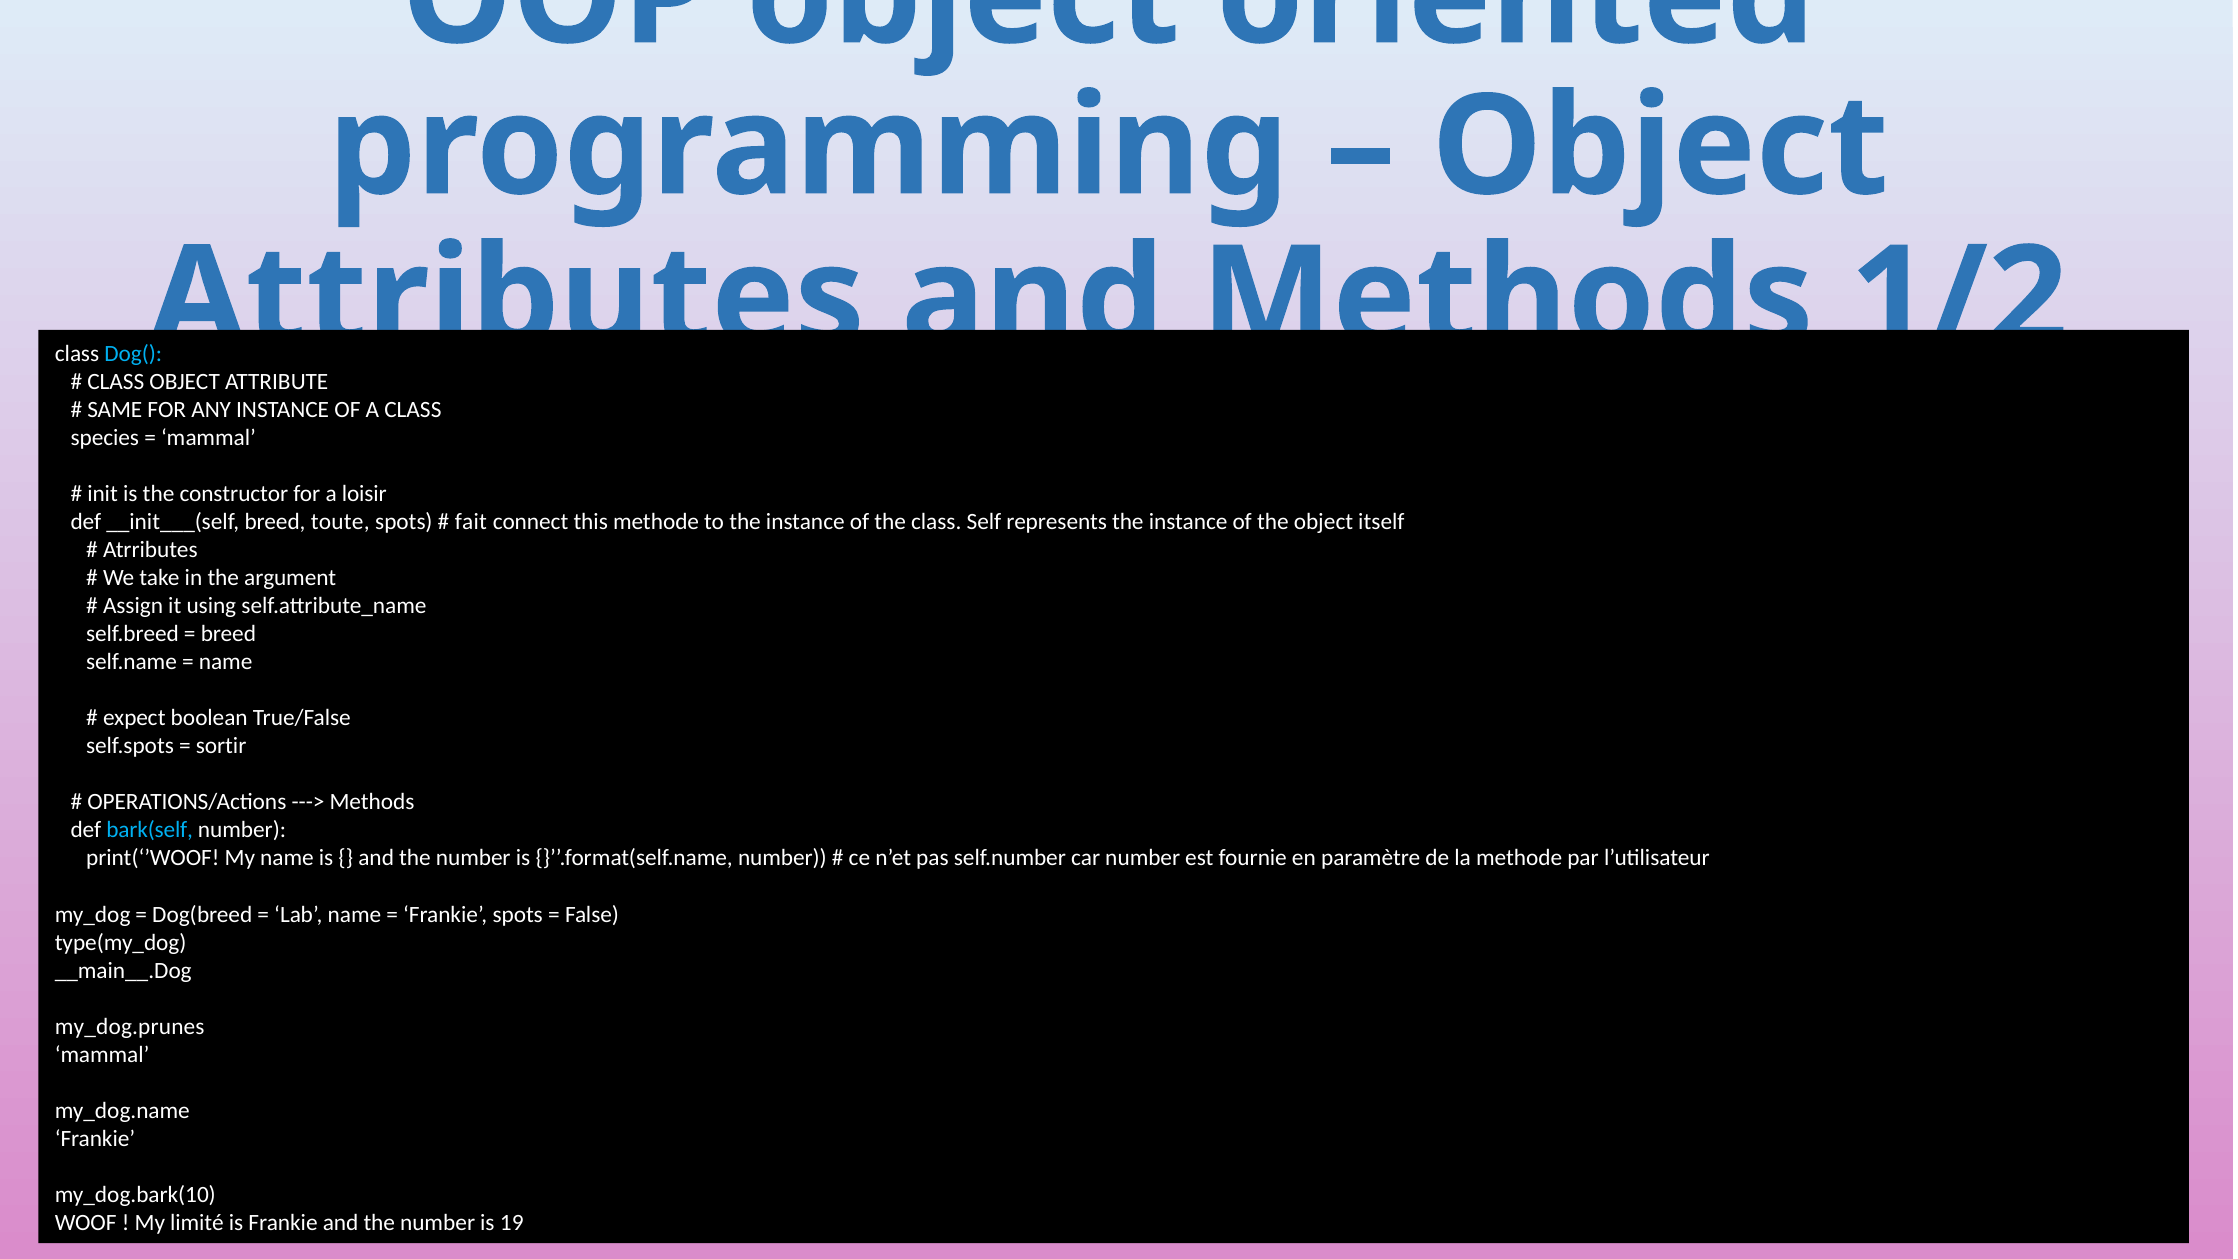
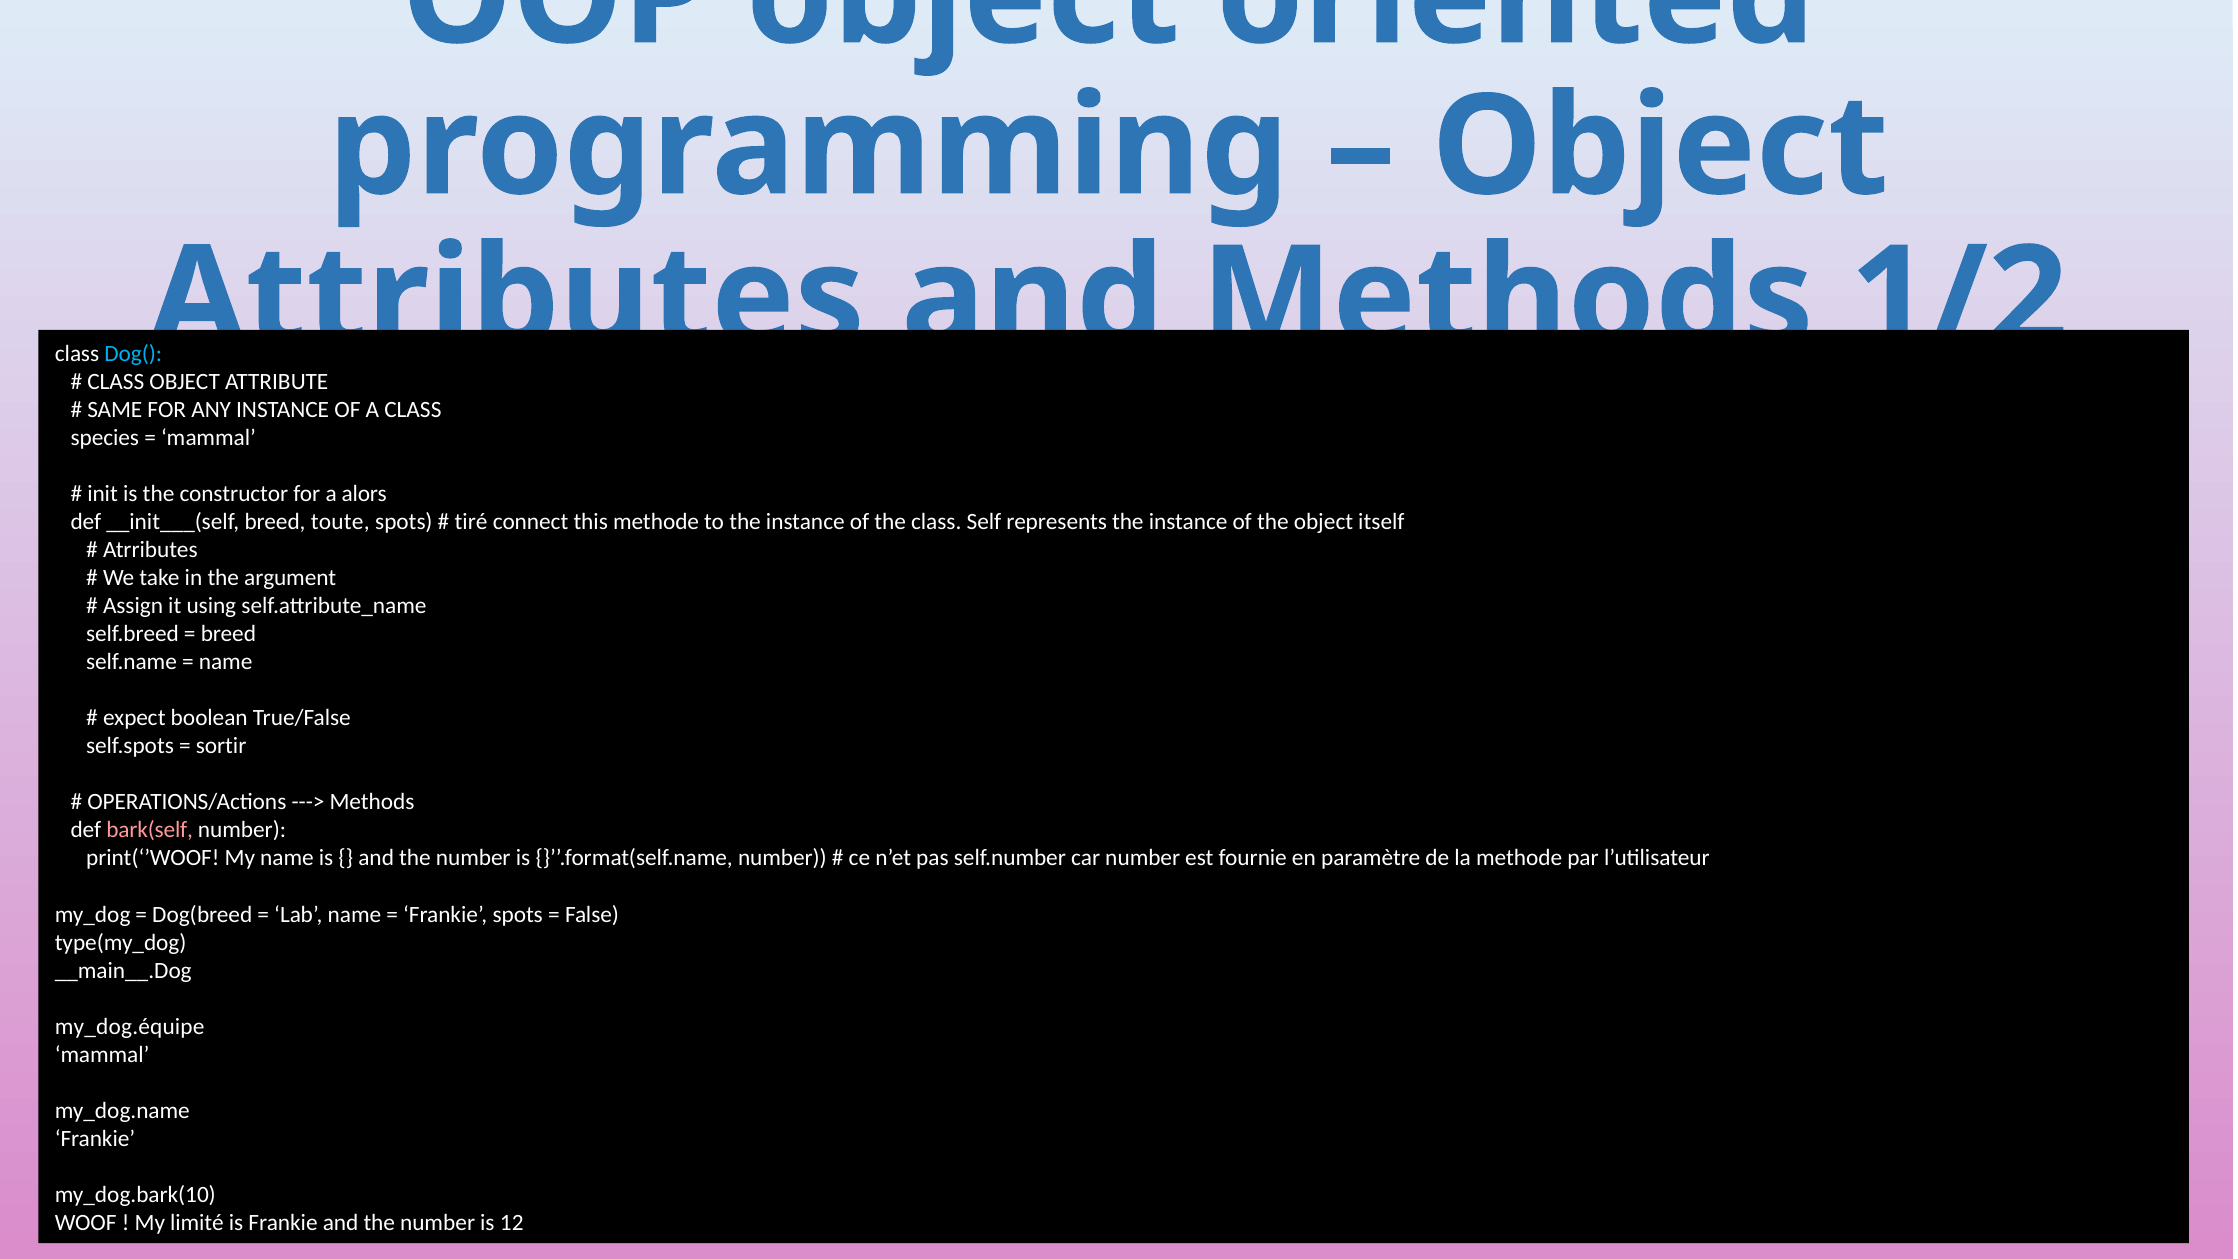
loisir: loisir -> alors (364, 494)
fait: fait -> tiré (471, 522)
bark(self colour: light blue -> pink (150, 830)
my_dog.prunes: my_dog.prunes -> my_dog.équipe (130, 1026)
19: 19 -> 12 (512, 1222)
